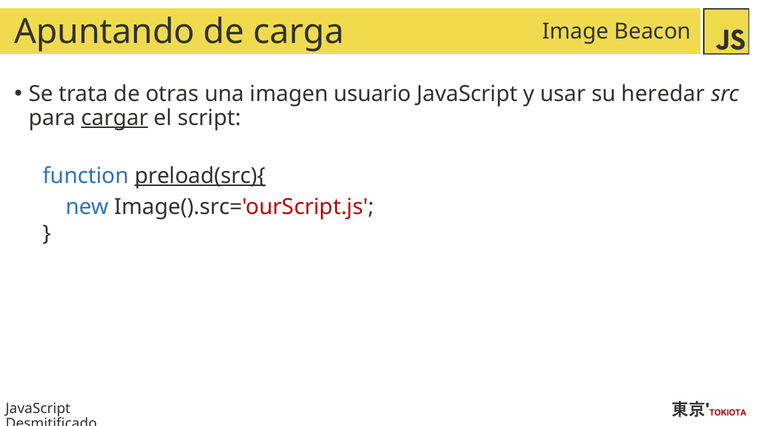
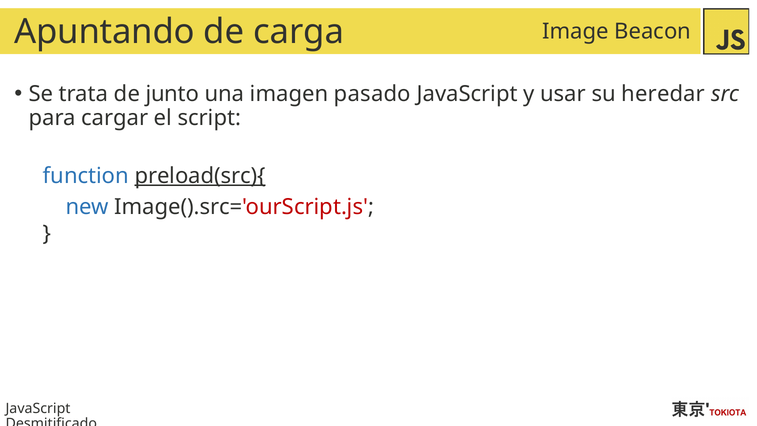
otras: otras -> junto (172, 94)
usuario: usuario -> pasado (372, 94)
cargar underline: present -> none (115, 118)
